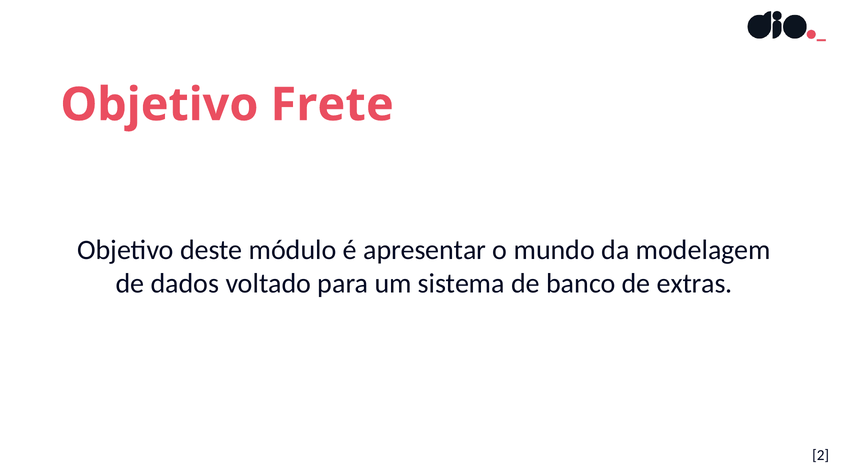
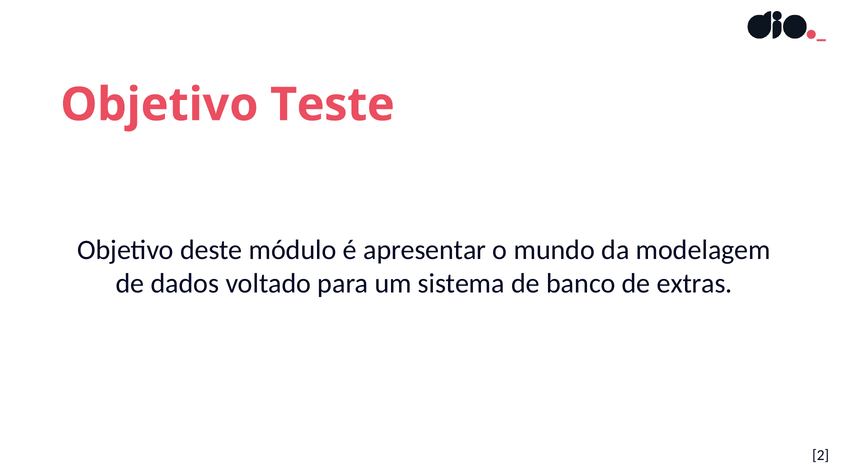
Frete: Frete -> Teste (332, 105)
